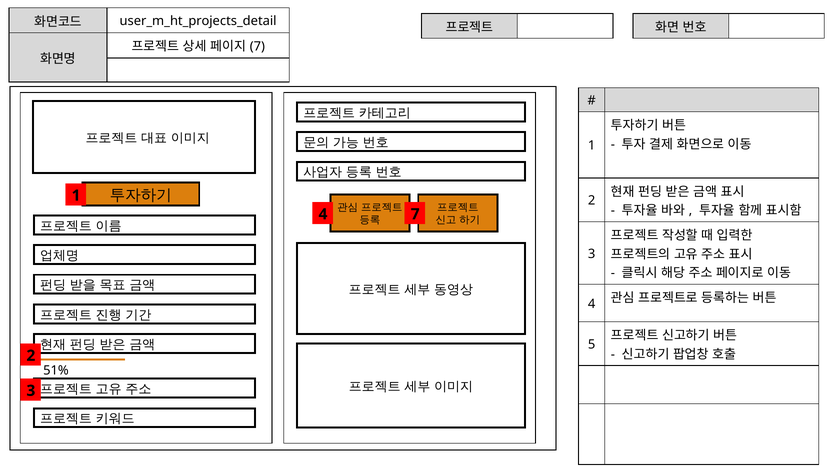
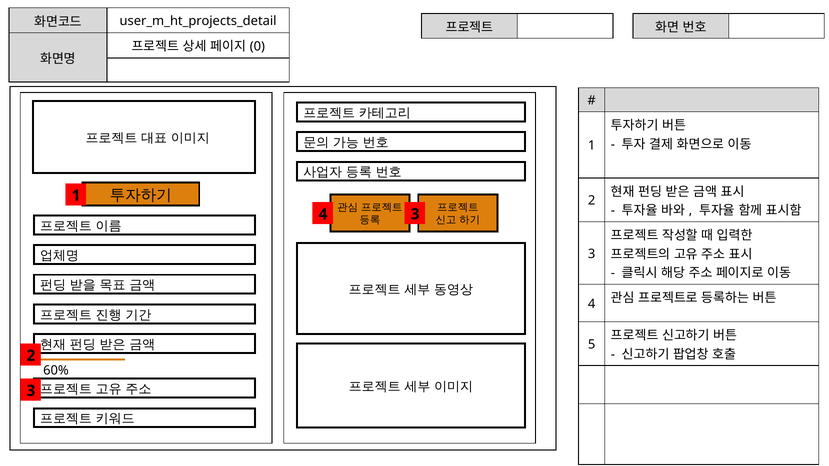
7: 7 -> 0 (257, 47)
4 7: 7 -> 3 (415, 214)
51%: 51% -> 60% (56, 370)
